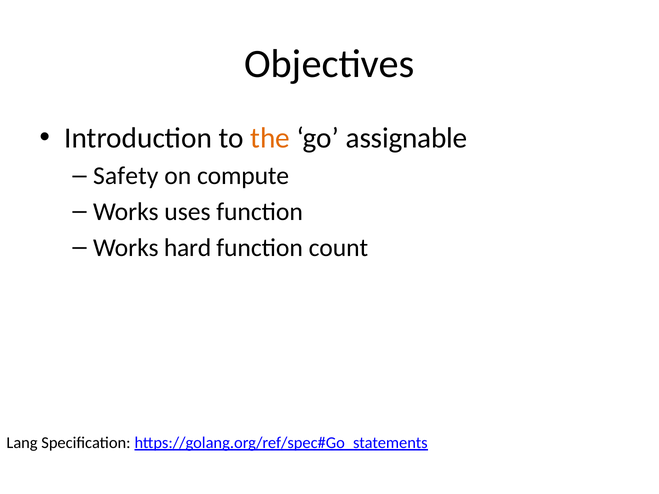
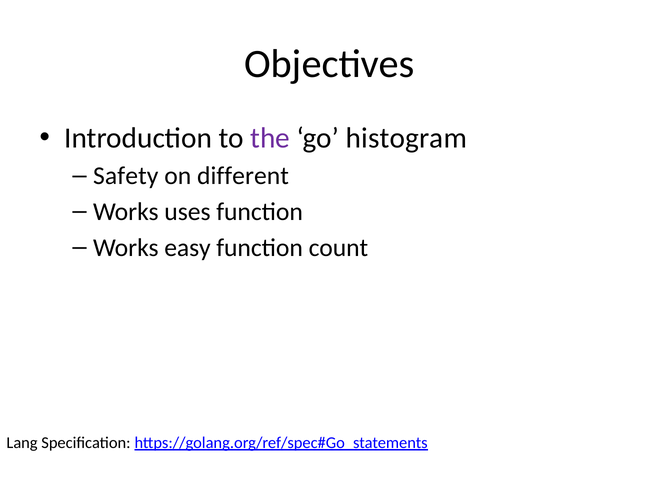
the colour: orange -> purple (270, 138)
assignable: assignable -> histogram (406, 138)
compute: compute -> different (243, 176)
hard: hard -> easy (187, 248)
